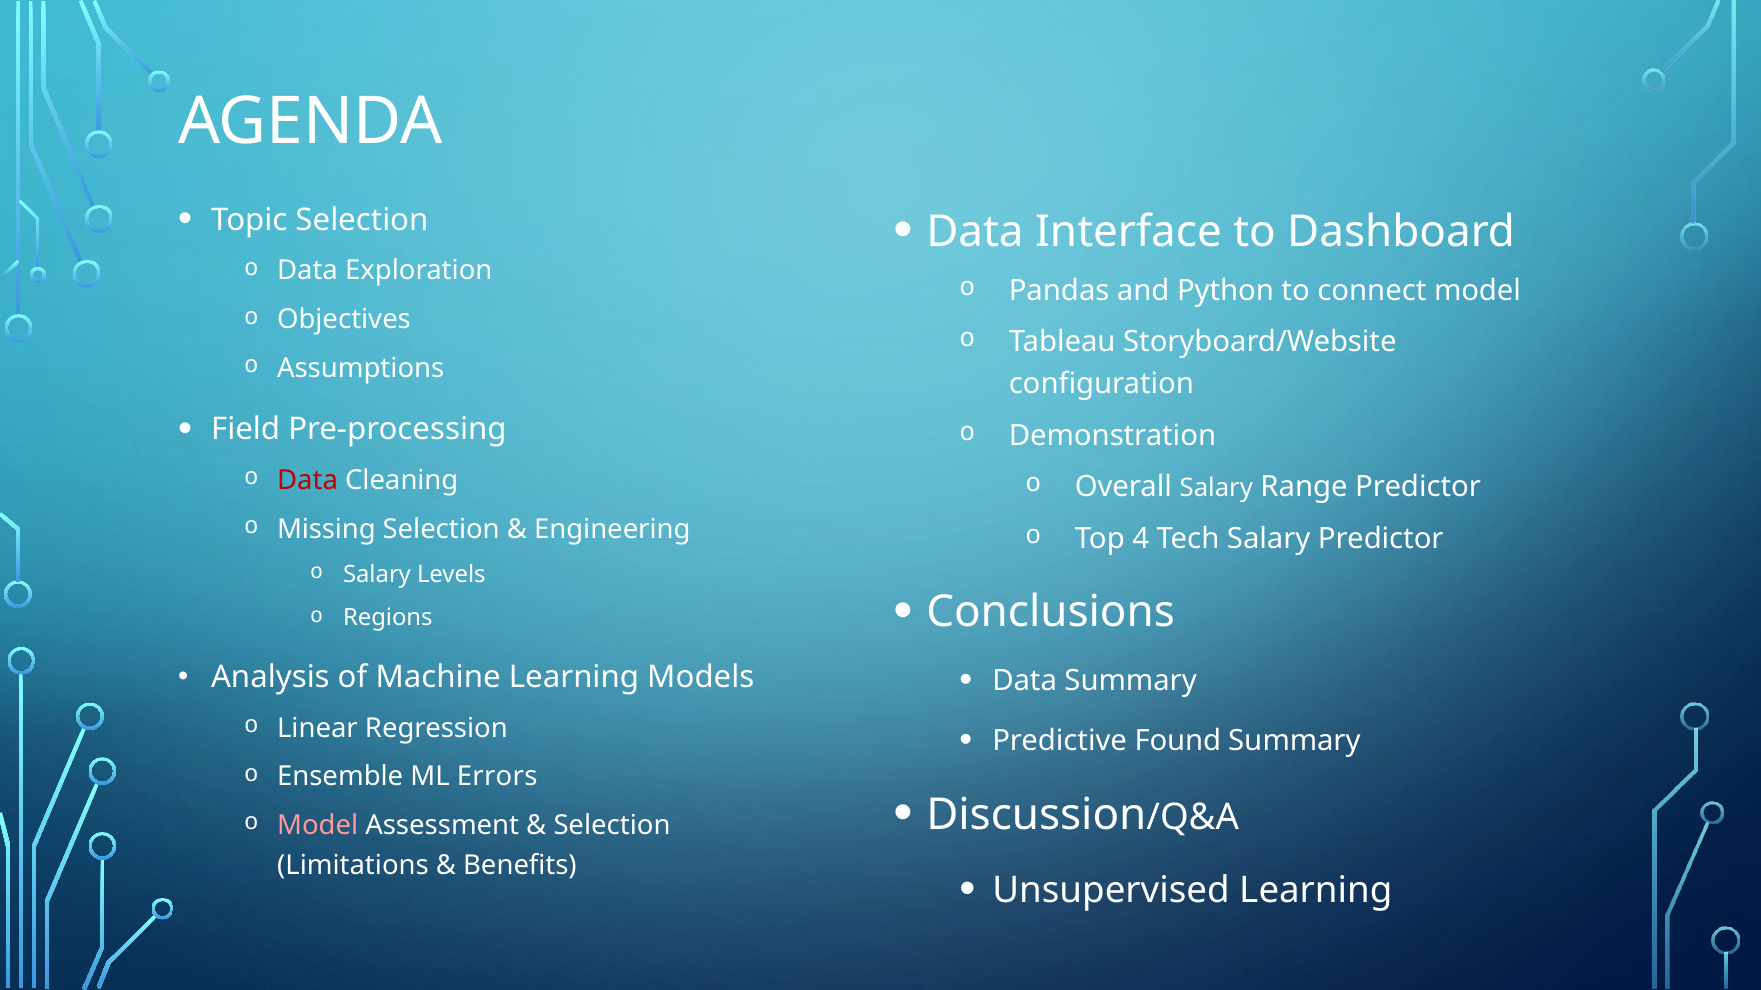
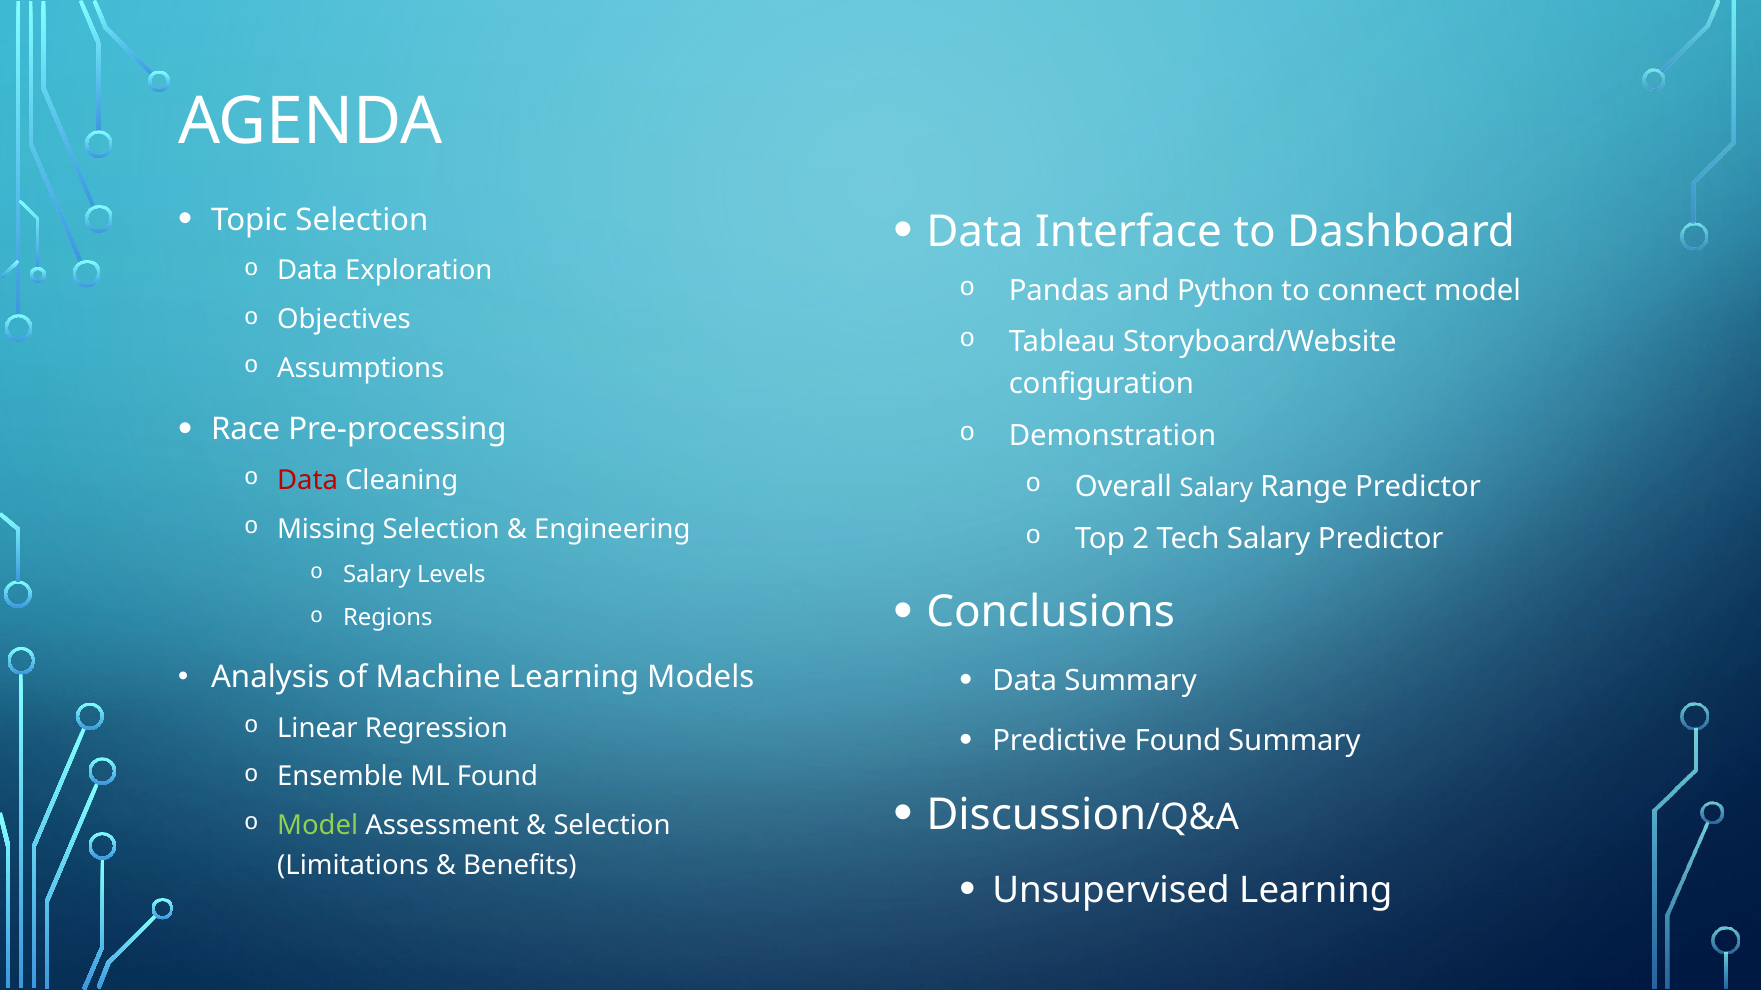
Field: Field -> Race (246, 430)
4: 4 -> 2 (1141, 539)
ML Errors: Errors -> Found (497, 777)
Model colour: pink -> light green (318, 826)
